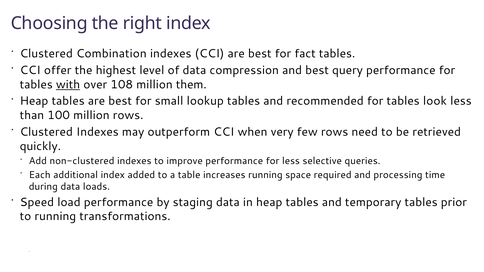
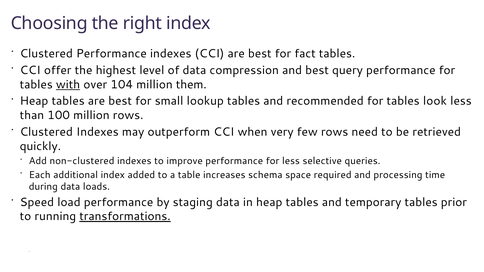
Clustered Combination: Combination -> Performance (111, 54)
108: 108 -> 104 (122, 85)
increases running: running -> schema (265, 175)
transformations underline: none -> present (125, 217)
